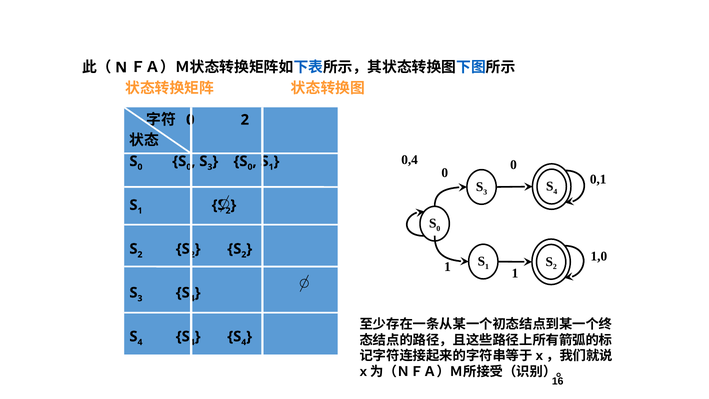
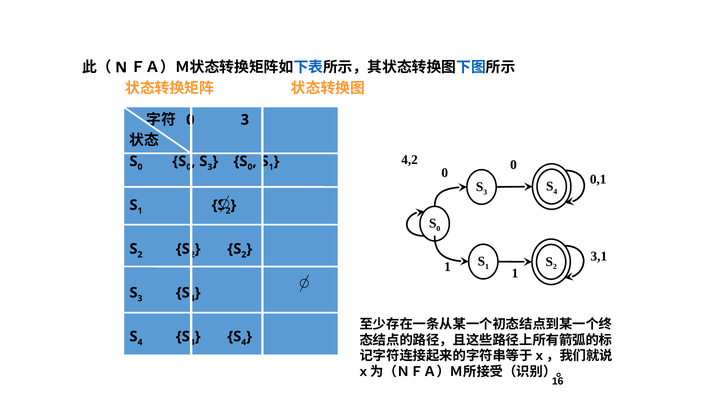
2: 2 -> 3 (245, 120)
0,4: 0,4 -> 4,2 (410, 160)
1,0: 1,0 -> 3,1 (599, 256)
